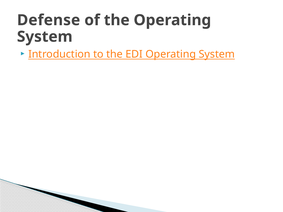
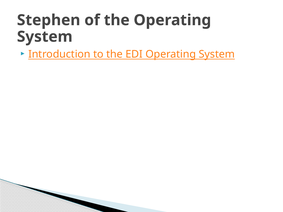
Defense: Defense -> Stephen (49, 20)
